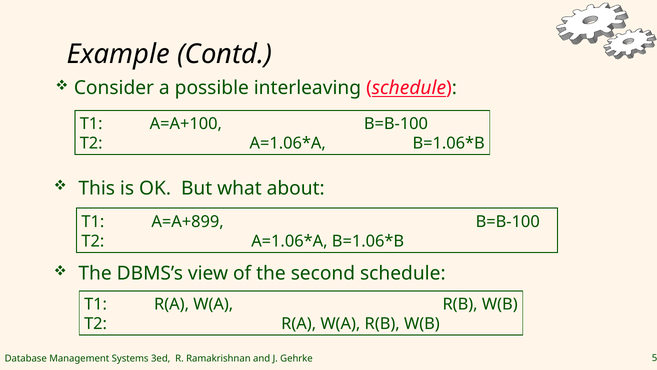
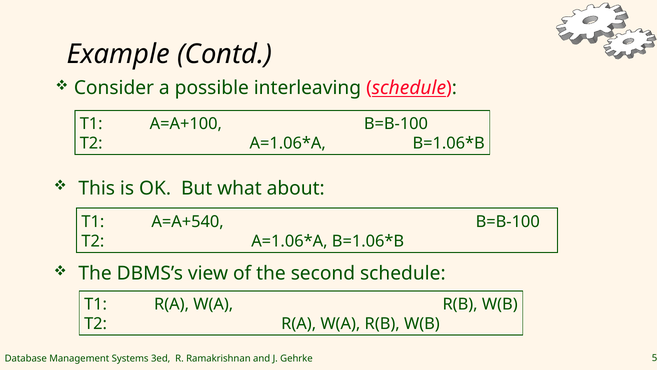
A=A+899: A=A+899 -> A=A+540 (188, 221)
